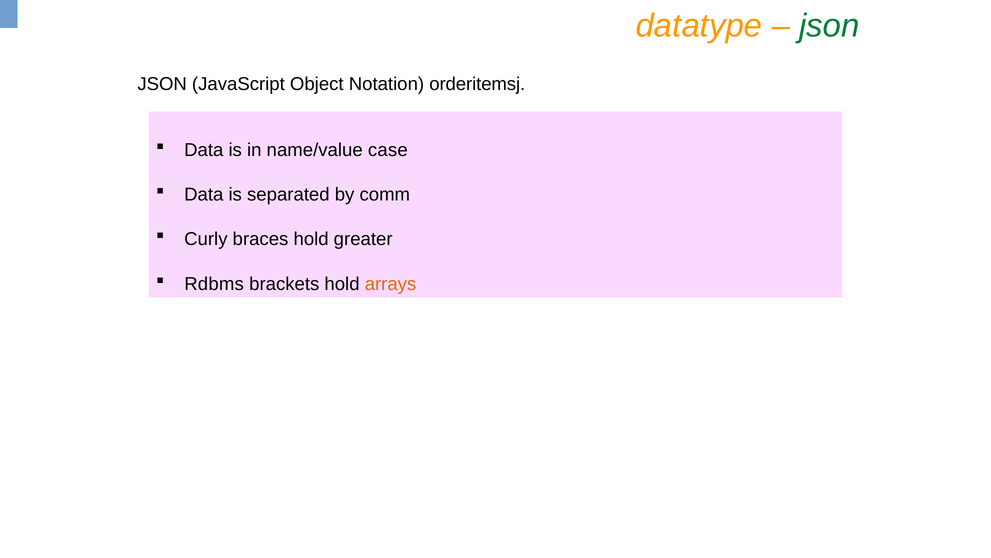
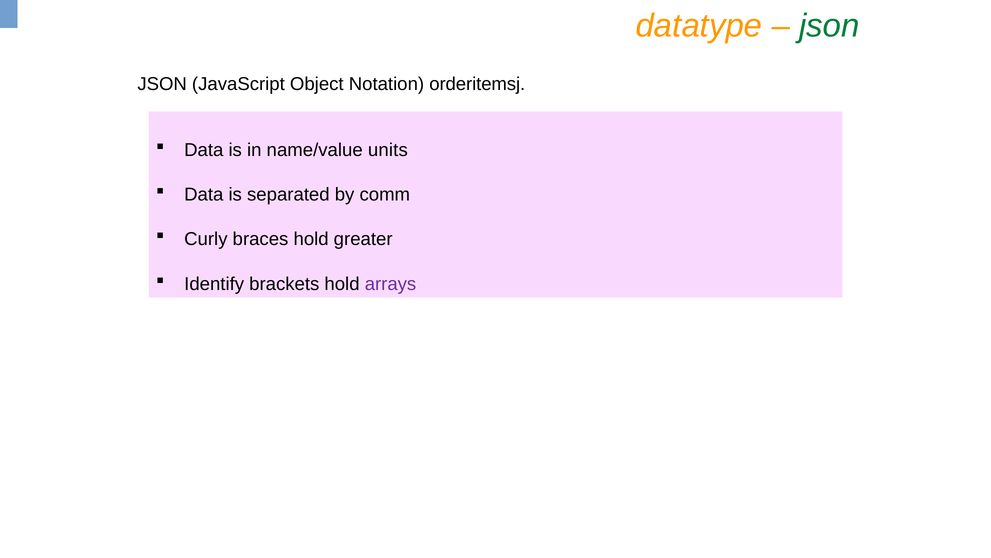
case: case -> units (388, 150)
Rdbms: Rdbms -> Identify (214, 284)
arrays colour: orange -> purple (391, 284)
